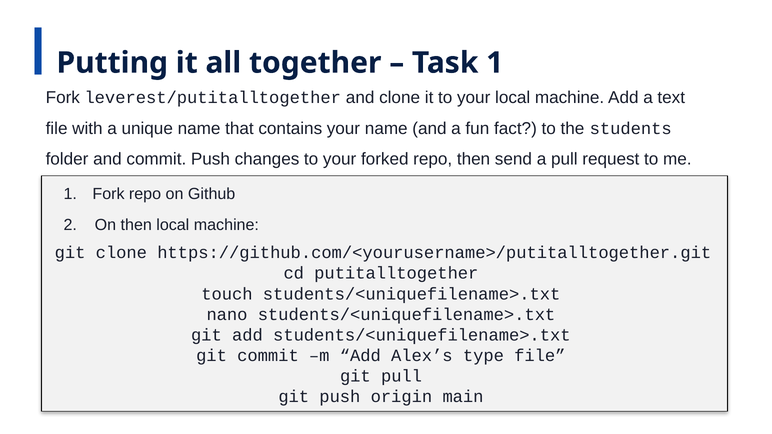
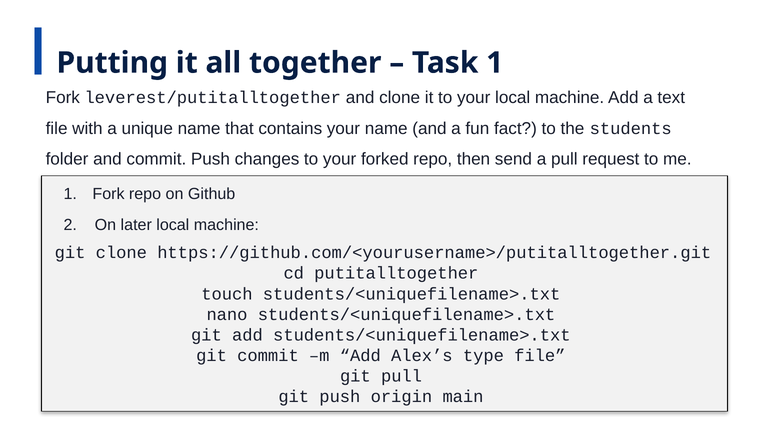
On then: then -> later (136, 225)
